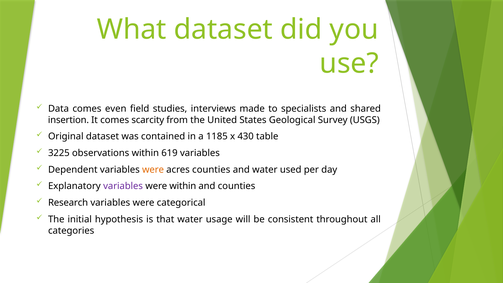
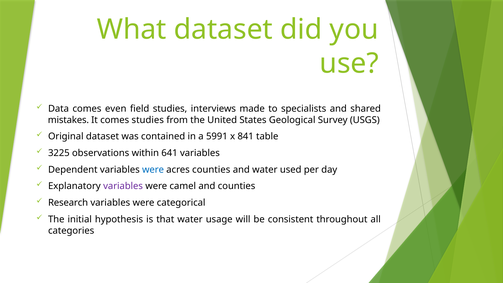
insertion: insertion -> mistakes (68, 120)
comes scarcity: scarcity -> studies (148, 120)
1185: 1185 -> 5991 (217, 136)
430: 430 -> 841 (246, 136)
619: 619 -> 641 (169, 153)
were colour: orange -> blue (153, 170)
were within: within -> camel (183, 186)
